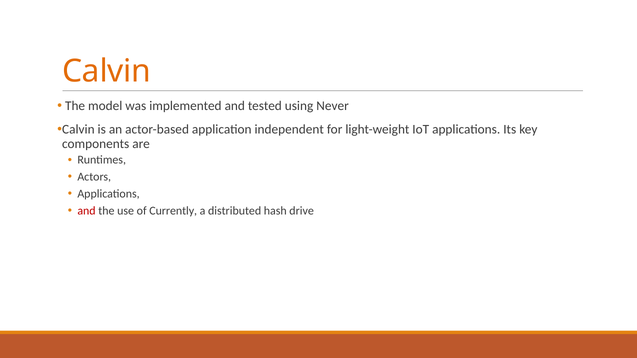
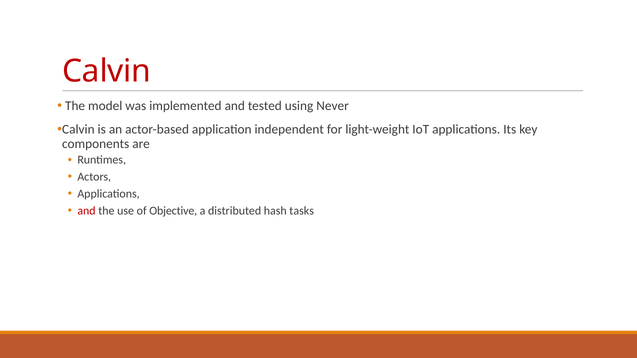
Calvin colour: orange -> red (107, 71)
Currently: Currently -> Objective (173, 211)
drive: drive -> tasks (302, 211)
